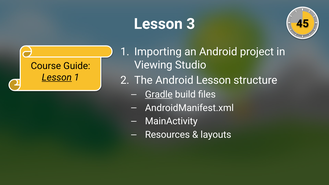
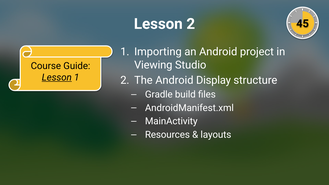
Lesson 3: 3 -> 2 (191, 24)
Android Lesson: Lesson -> Display (214, 80)
Gradle underline: present -> none (159, 94)
